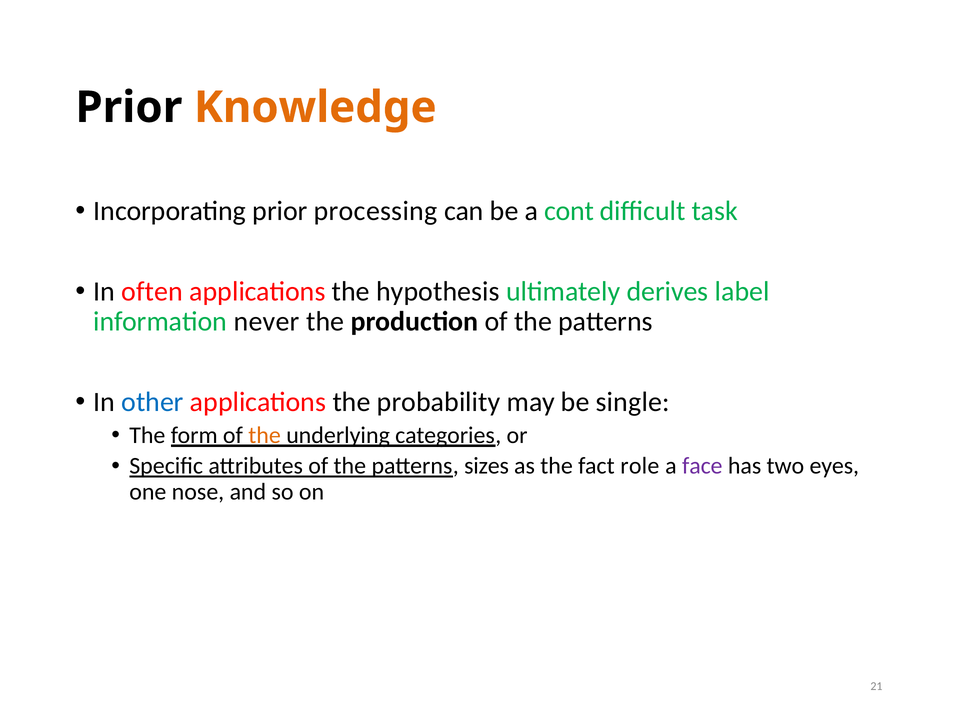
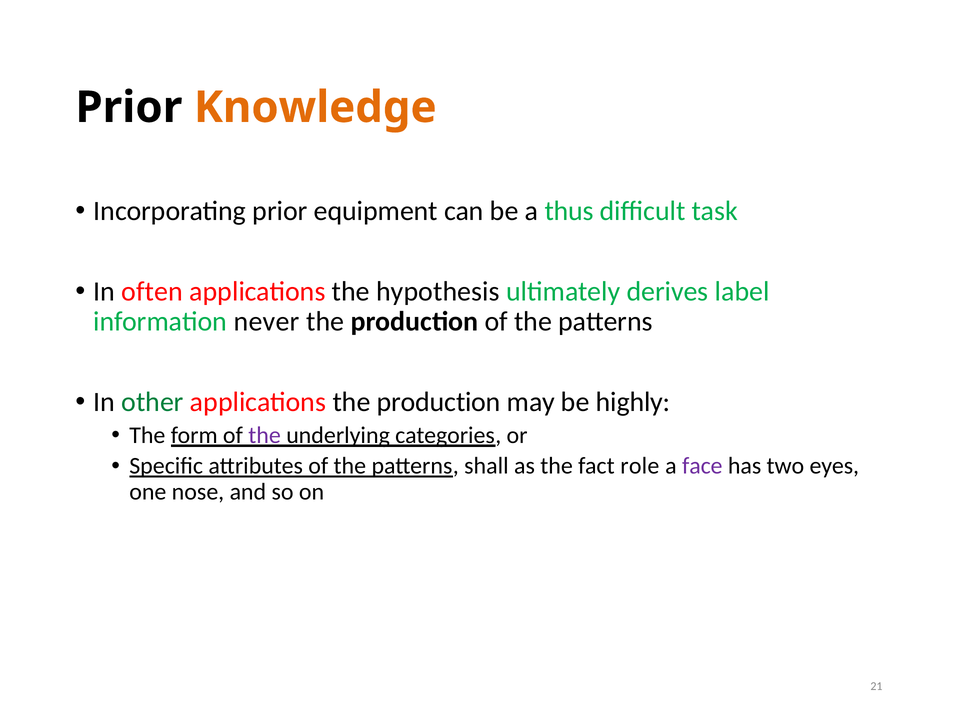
processing: processing -> equipment (376, 211)
cont: cont -> thus (569, 211)
other colour: blue -> green (152, 402)
applications the probability: probability -> production (439, 402)
single: single -> highly (633, 402)
the colour: orange -> purple (265, 435)
sizes: sizes -> shall (486, 466)
